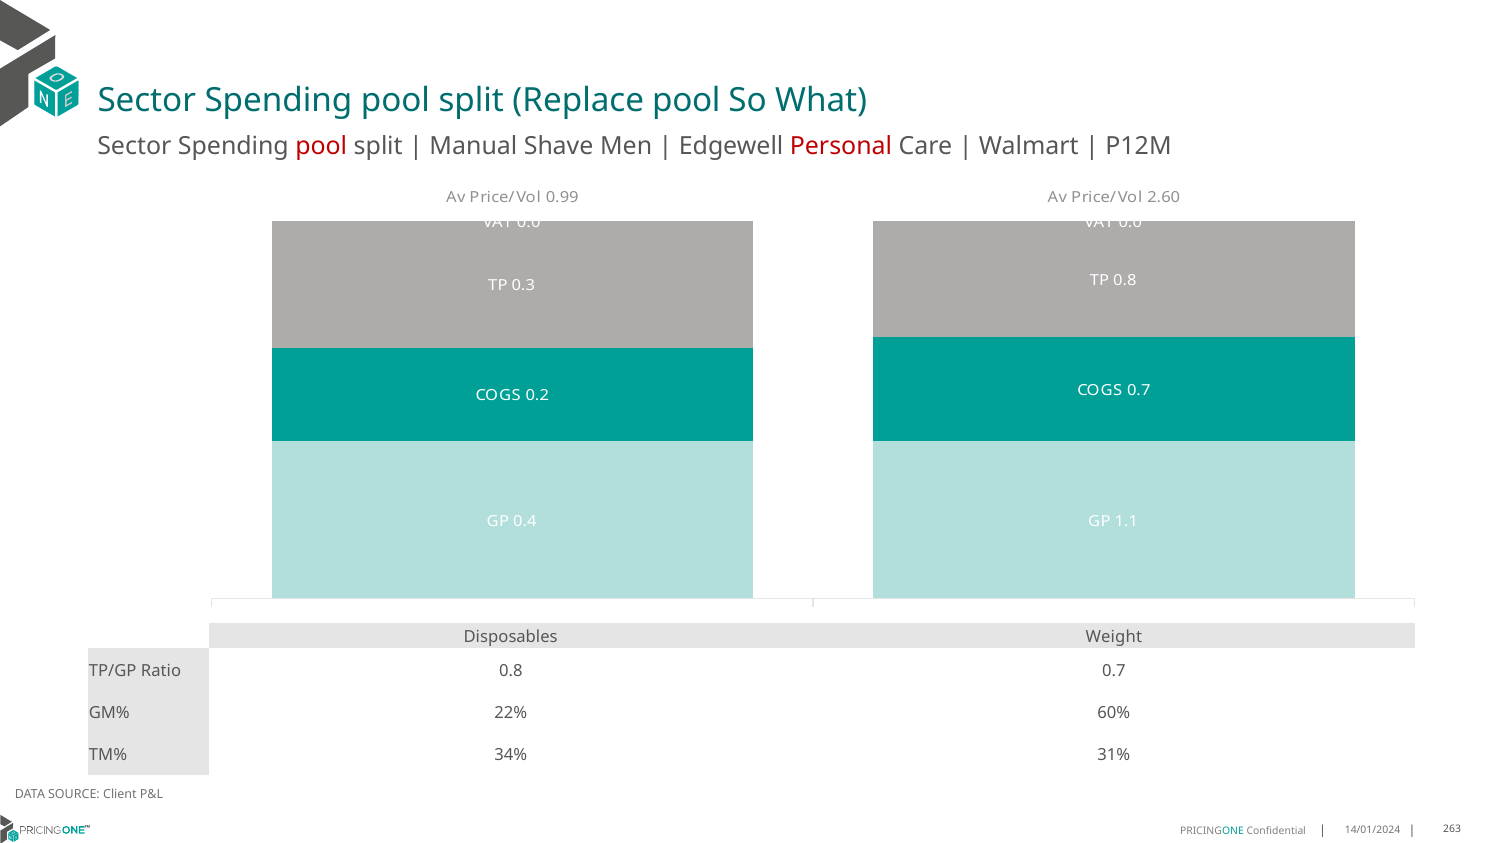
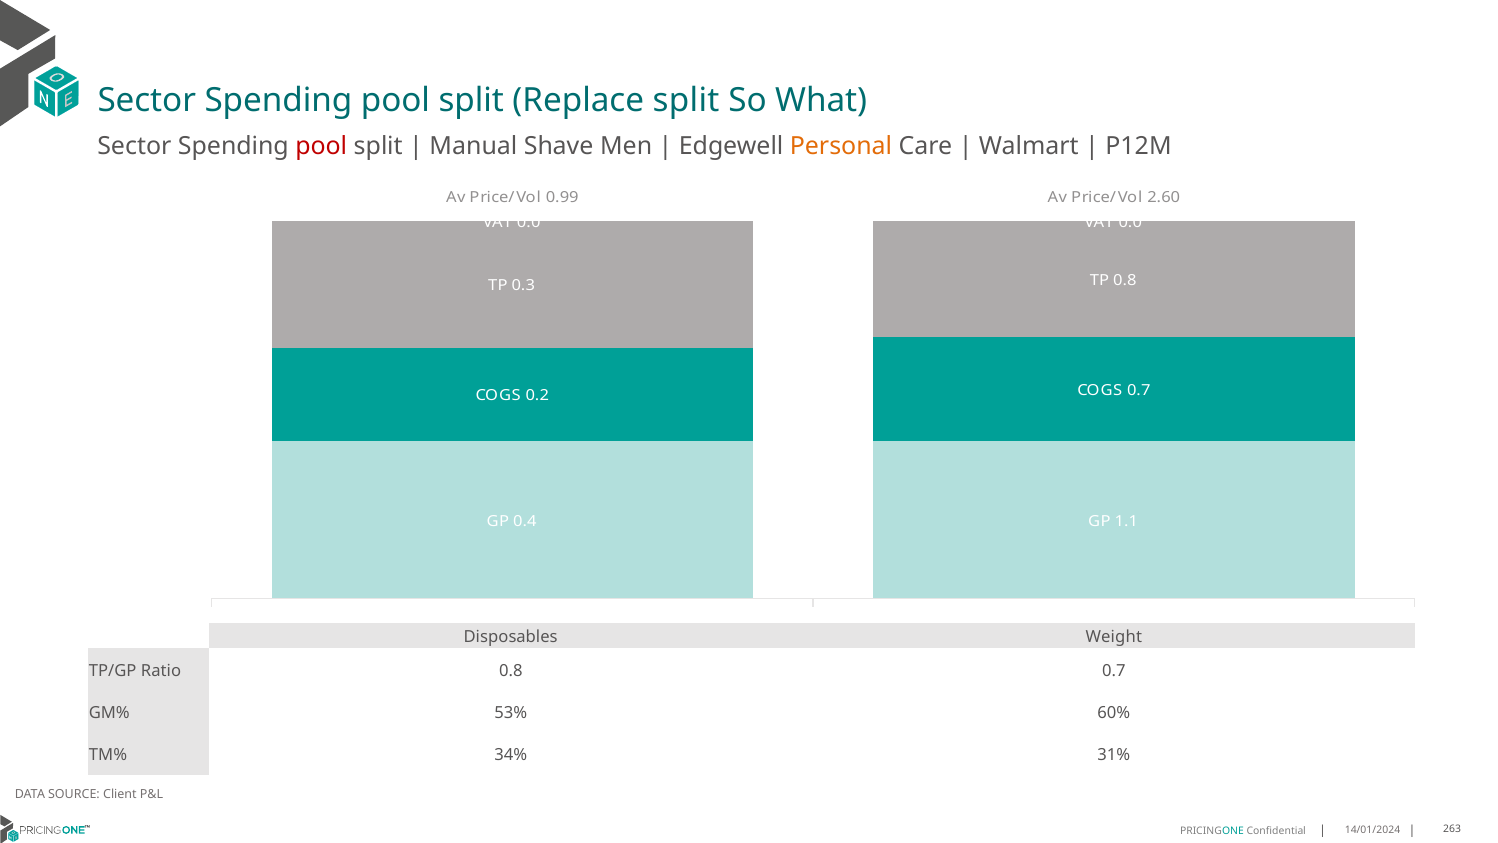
Replace pool: pool -> split (686, 101)
Personal colour: red -> orange (841, 146)
22%: 22% -> 53% (511, 713)
